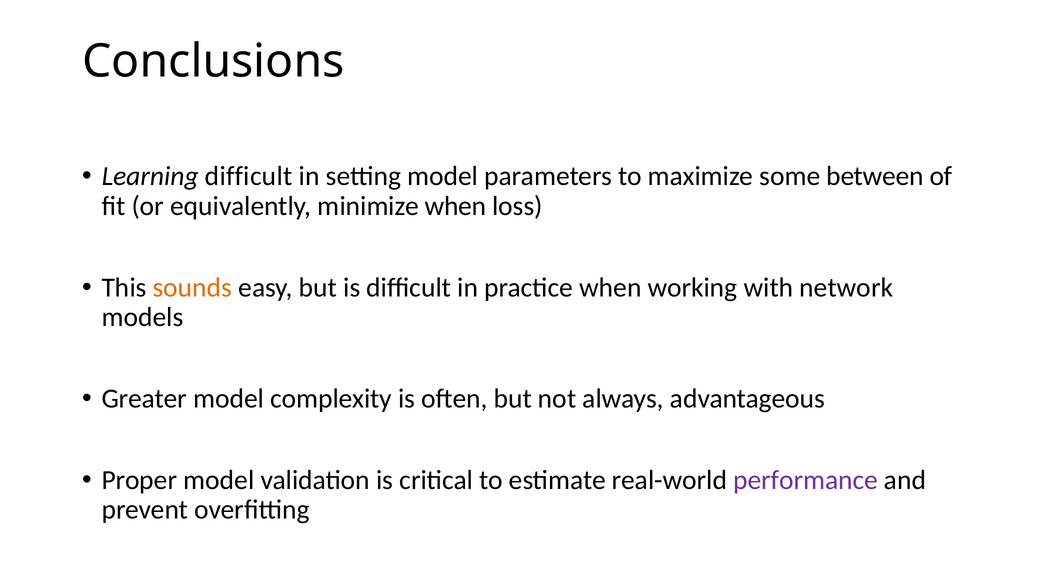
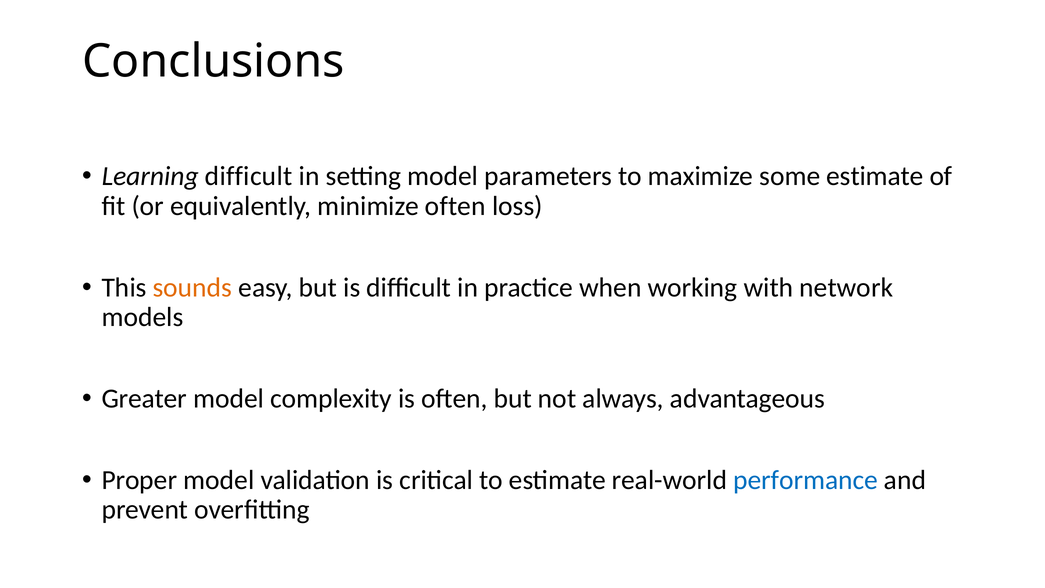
some between: between -> estimate (875, 176)
minimize when: when -> often (455, 206)
performance colour: purple -> blue (806, 480)
